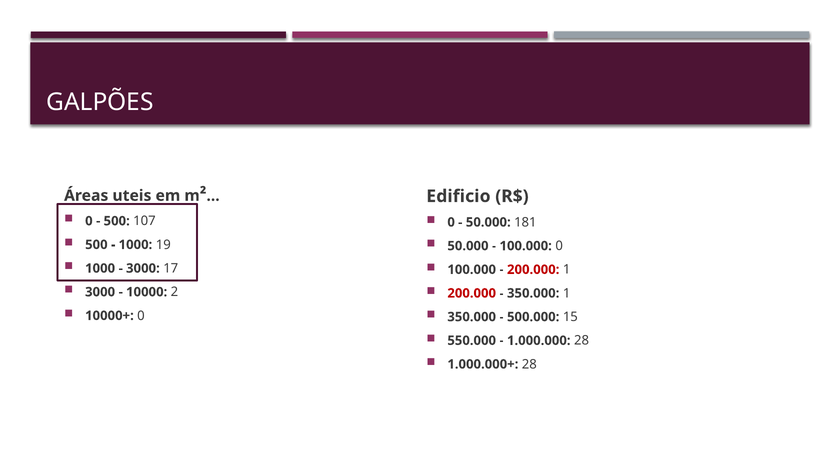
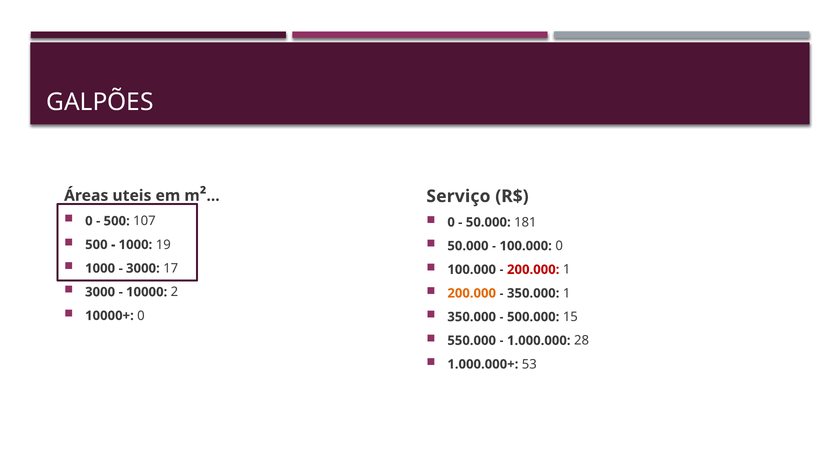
Edificio: Edificio -> Serviço (458, 196)
200.000 colour: red -> orange (472, 293)
1.000.000+ 28: 28 -> 53 (529, 364)
